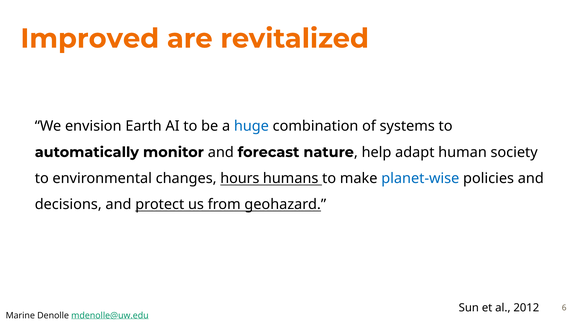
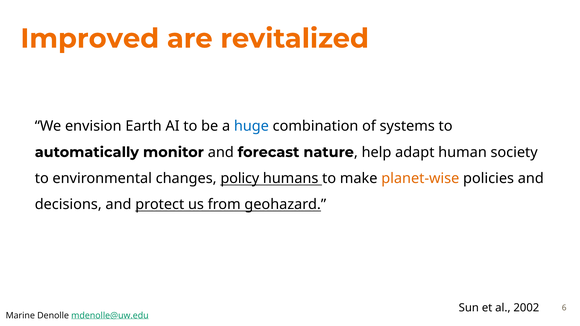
hours: hours -> policy (240, 178)
planet-wise colour: blue -> orange (420, 178)
2012: 2012 -> 2002 (526, 308)
